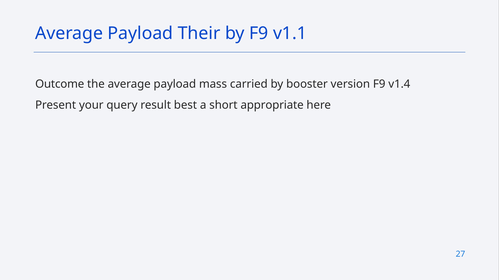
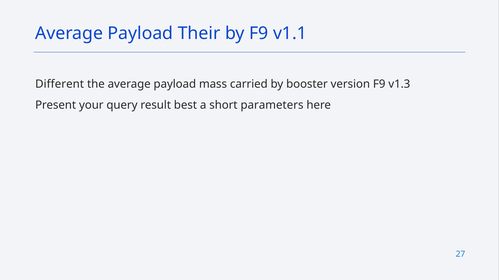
Outcome: Outcome -> Different (60, 84)
v1.4: v1.4 -> v1.3 (399, 84)
appropriate: appropriate -> parameters (272, 105)
